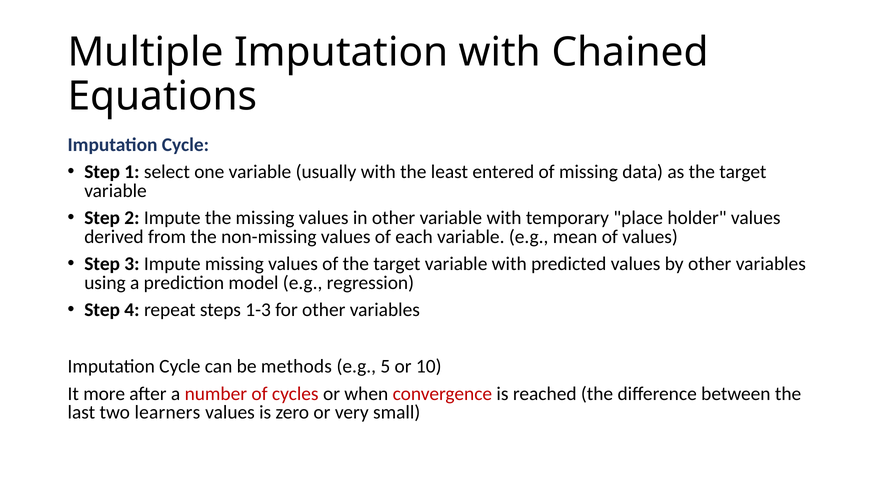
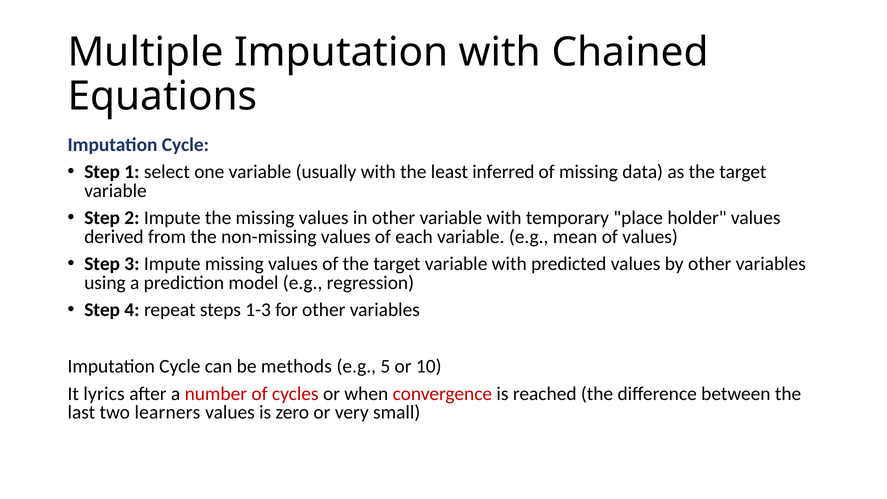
entered: entered -> inferred (503, 172)
more: more -> lyrics (104, 394)
